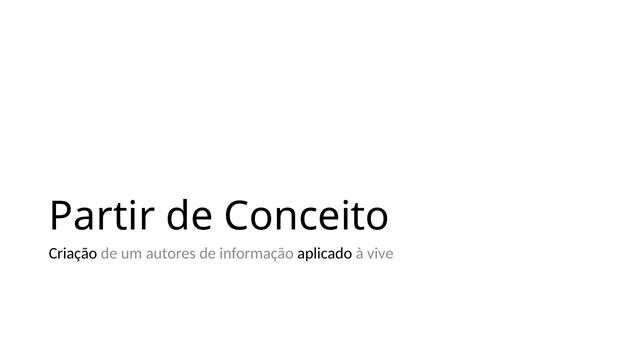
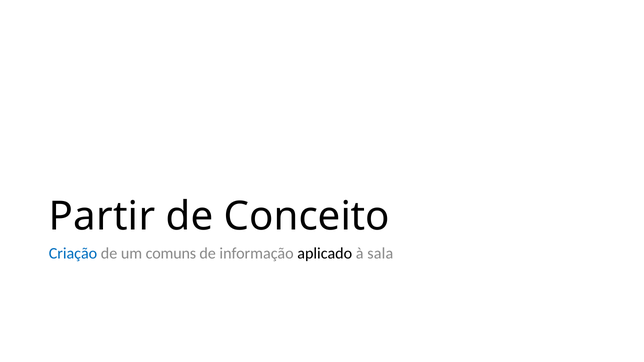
Criação colour: black -> blue (73, 253)
autores: autores -> comuns (171, 253)
vive: vive -> sala (380, 253)
